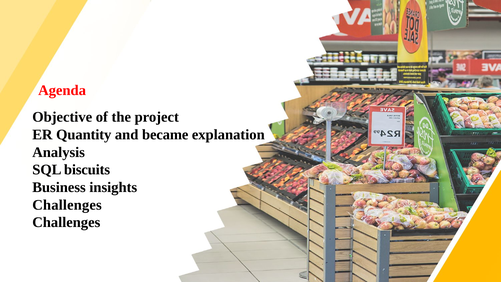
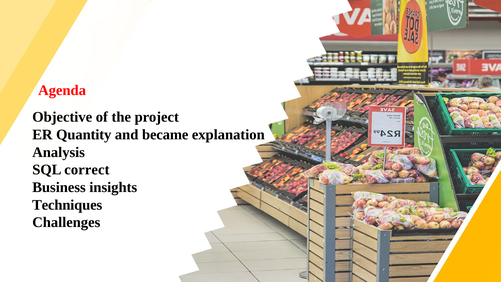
biscuits: biscuits -> correct (87, 170)
Challenges: Challenges -> Techniques (67, 205)
